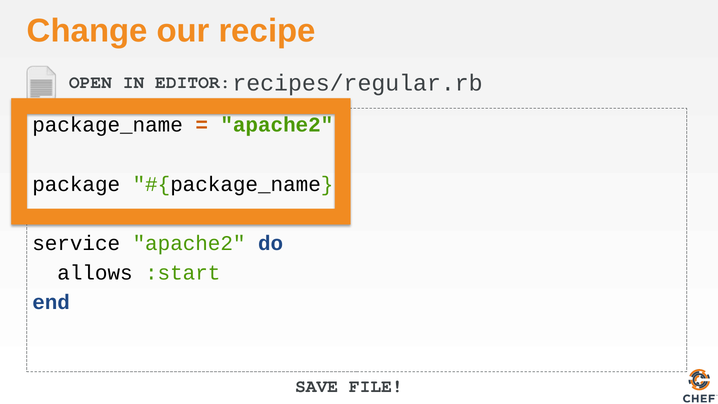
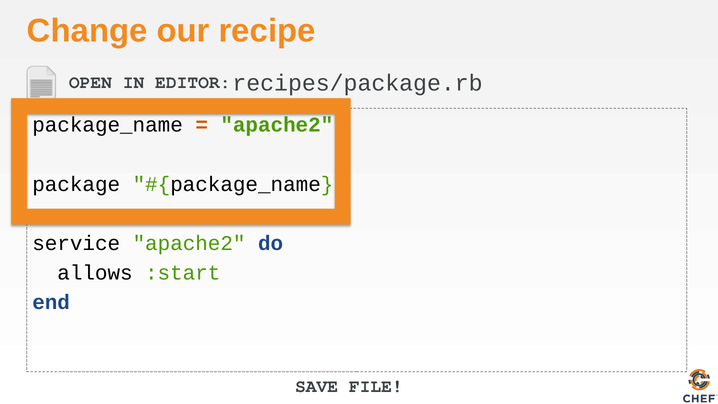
recipes/regular.rb: recipes/regular.rb -> recipes/package.rb (358, 83)
